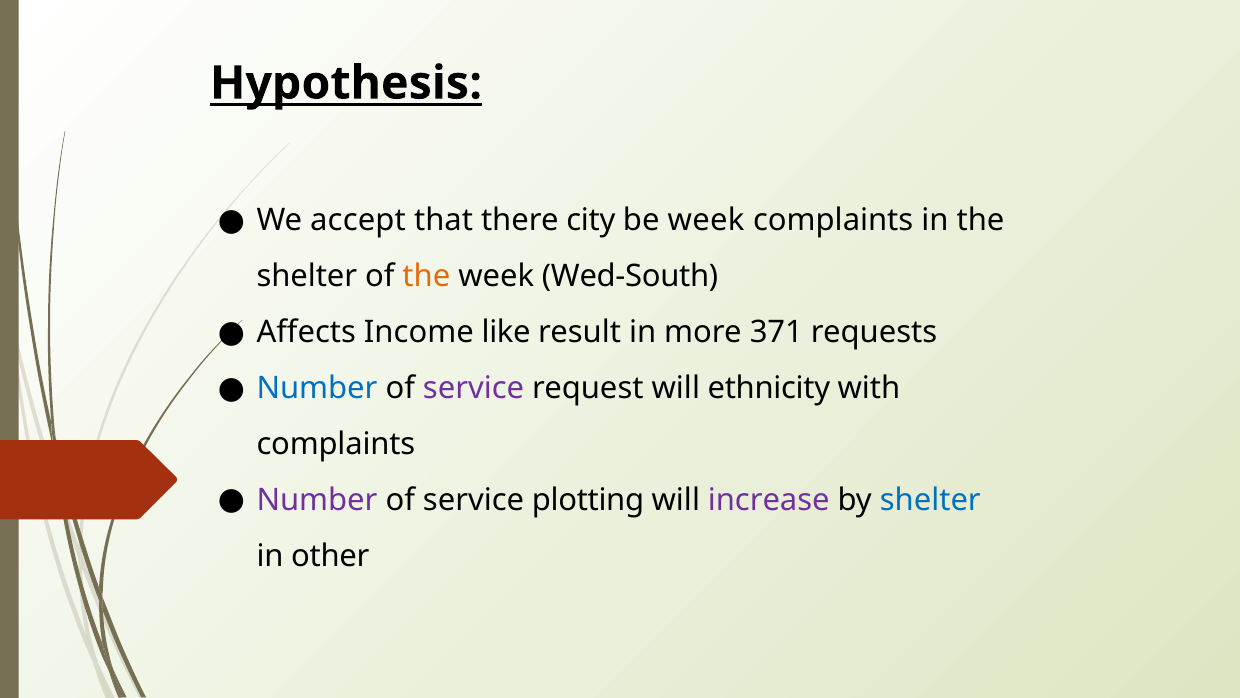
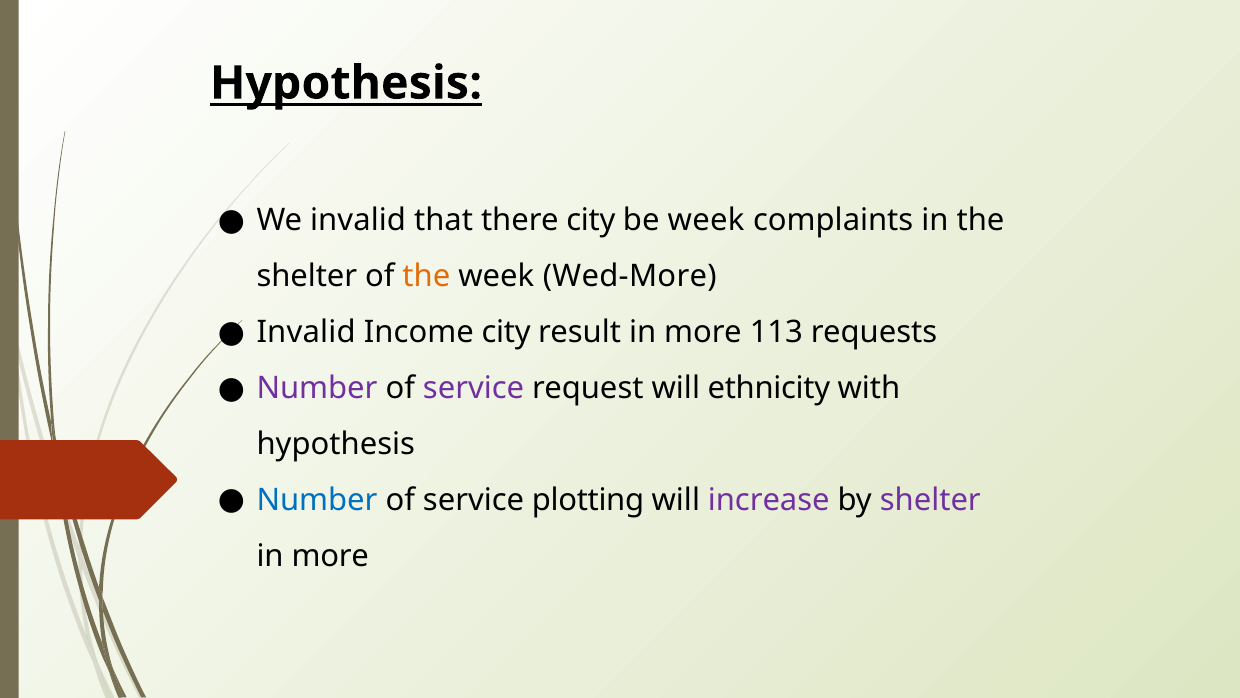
We accept: accept -> invalid (358, 221)
Wed-South: Wed-South -> Wed-More (630, 276)
Affects: Affects -> Invalid (306, 332)
Income like: like -> city (506, 332)
371: 371 -> 113 (776, 332)
Number colour: blue -> purple (317, 388)
complaints: complaints -> hypothesis (336, 444)
Number colour: purple -> blue (317, 500)
shelter colour: blue -> purple (930, 500)
other: other -> more (330, 555)
